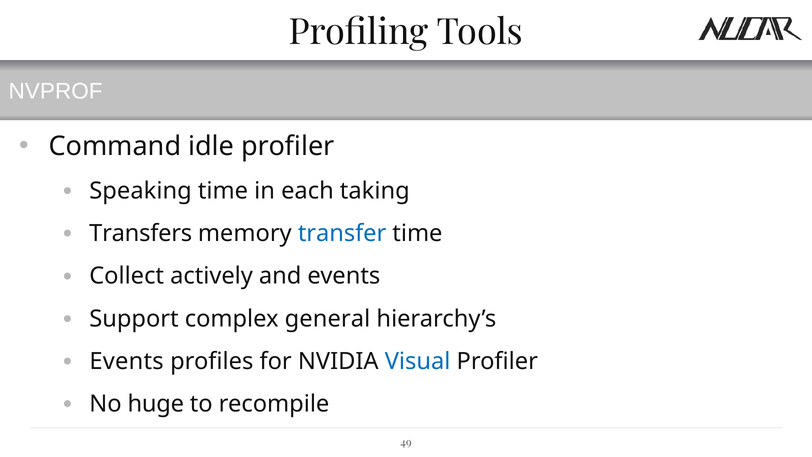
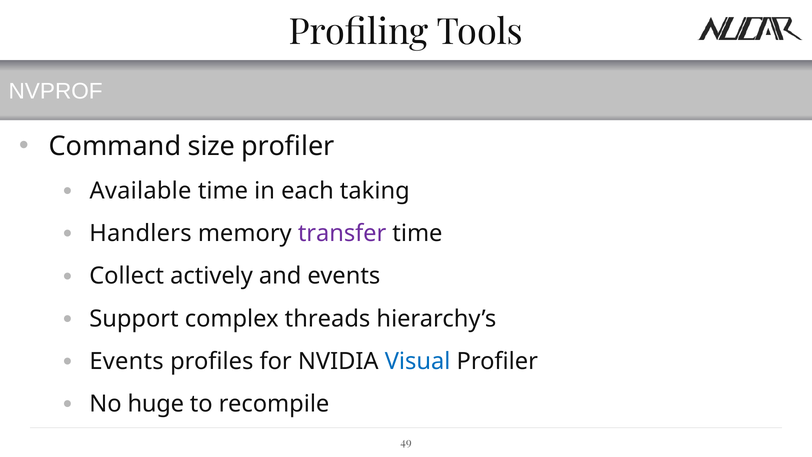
idle: idle -> size (211, 146)
Speaking: Speaking -> Available (140, 191)
Transfers: Transfers -> Handlers (140, 233)
transfer colour: blue -> purple (342, 233)
general: general -> threads (328, 319)
